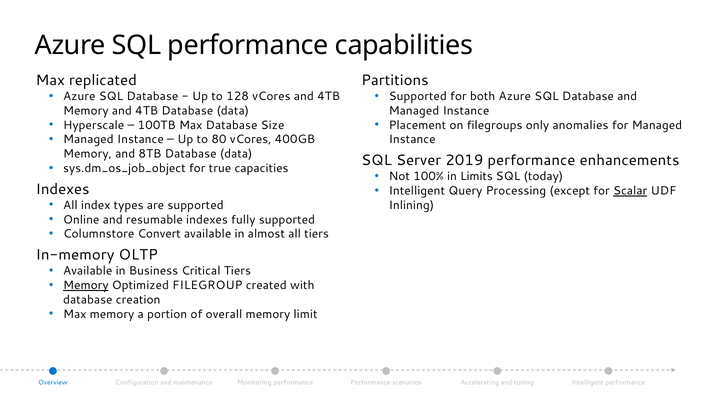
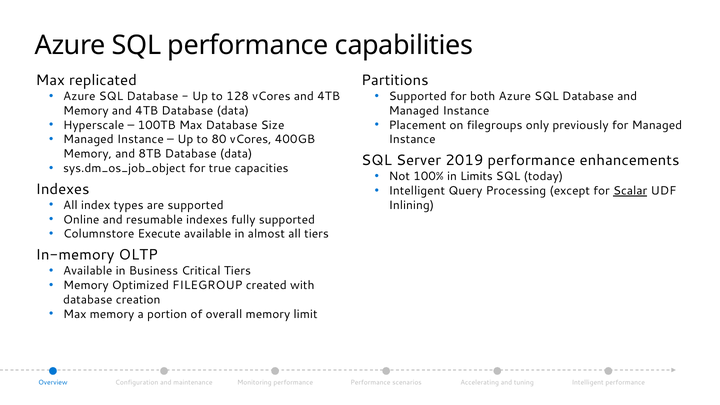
anomalies: anomalies -> previously (580, 125)
Convert: Convert -> Execute (159, 234)
Memory underline: present -> none (86, 285)
